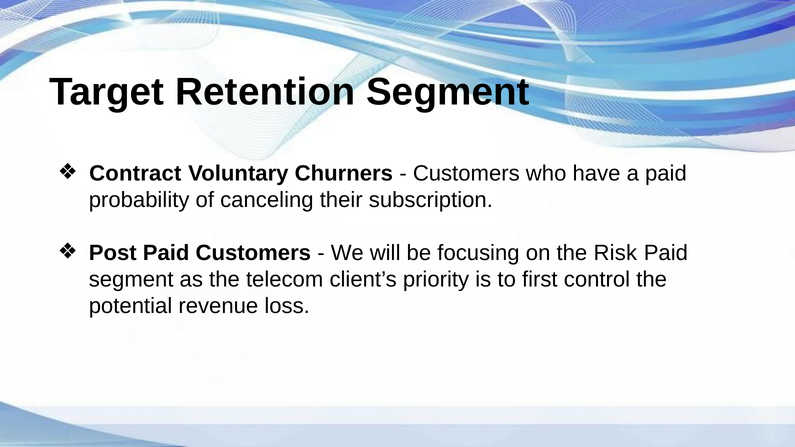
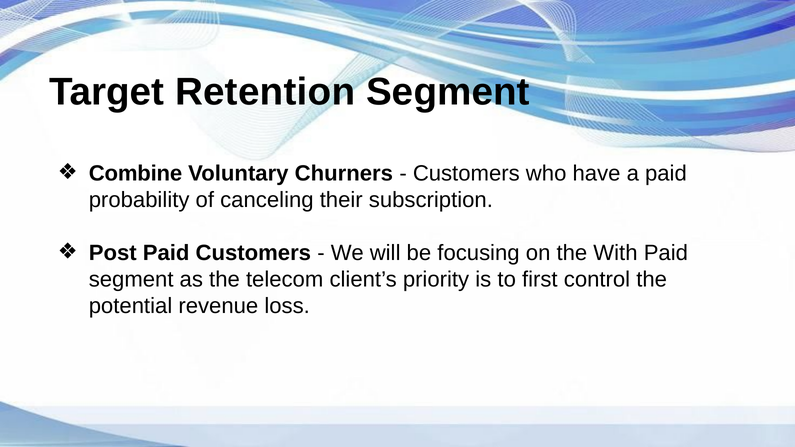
Contract: Contract -> Combine (135, 173)
Risk: Risk -> With (615, 253)
